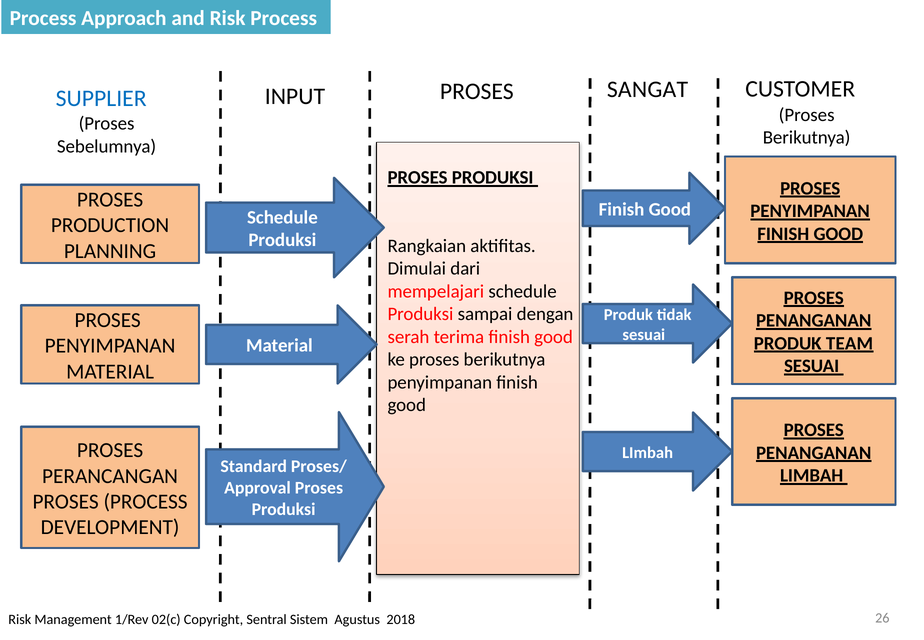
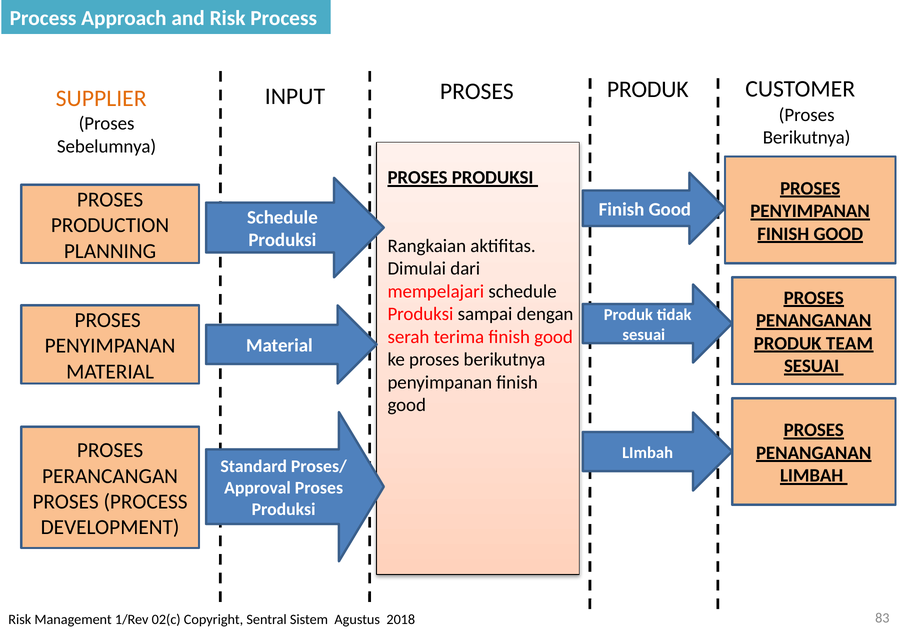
SANGAT: SANGAT -> PRODUK (648, 89)
SUPPLIER colour: blue -> orange (101, 98)
26: 26 -> 83 (882, 618)
